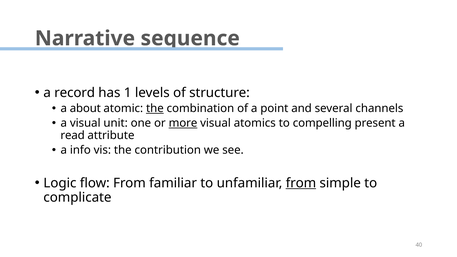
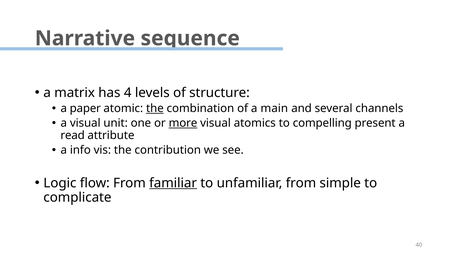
record: record -> matrix (75, 93)
1: 1 -> 4 (128, 93)
about: about -> paper (85, 109)
point: point -> main (274, 109)
familiar underline: none -> present (173, 183)
from underline: present -> none (301, 183)
